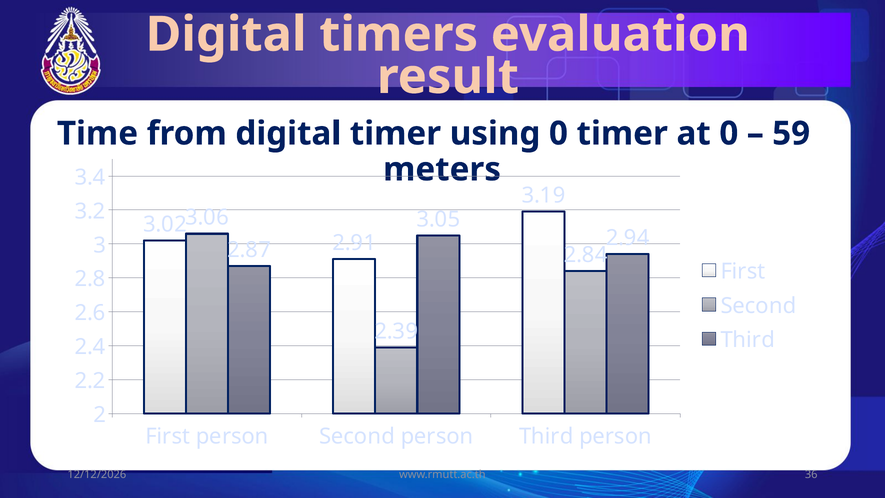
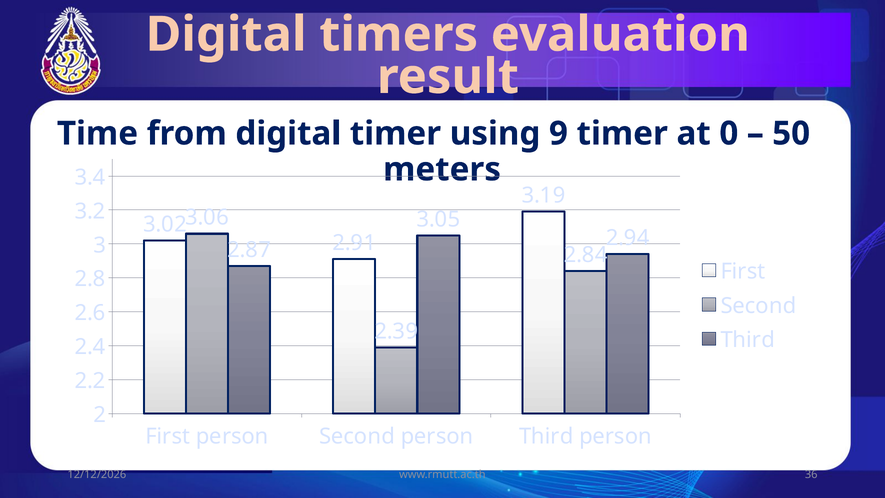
using 0: 0 -> 9 (558, 134)
59: 59 -> 50 (791, 134)
